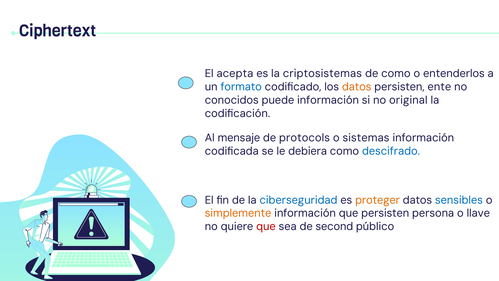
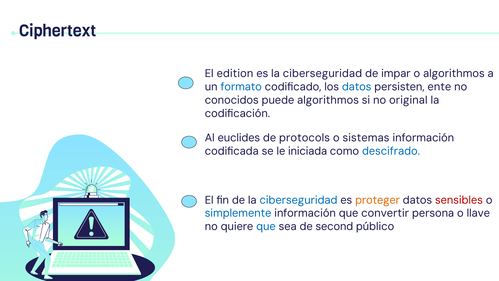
acepta: acepta -> edition (235, 73)
es la criptosistemas: criptosistemas -> ciberseguridad (322, 73)
de como: como -> impar (396, 73)
o entenderlos: entenderlos -> algorithmos (454, 73)
datos colour: orange -> blue (357, 87)
puede información: información -> algorithmos (328, 100)
mensaje: mensaje -> euclides (239, 138)
debiera: debiera -> iniciada (308, 151)
sensibles colour: blue -> red (459, 200)
simplemente colour: orange -> blue (238, 213)
que persisten: persisten -> convertir (385, 213)
que colour: red -> blue (266, 226)
